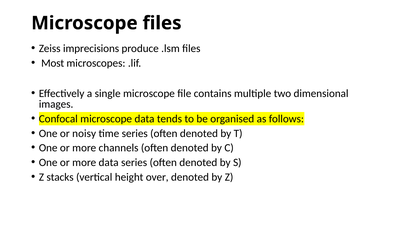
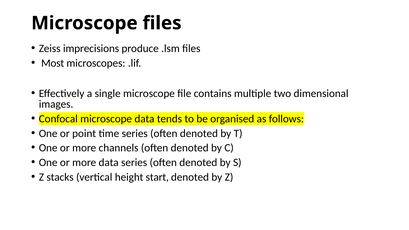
noisy: noisy -> point (84, 133)
over: over -> start (157, 177)
